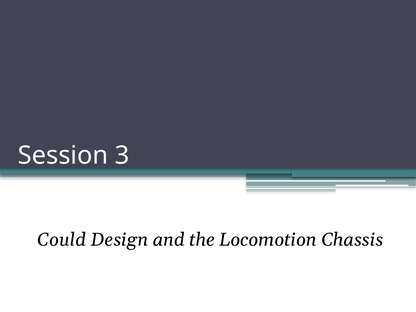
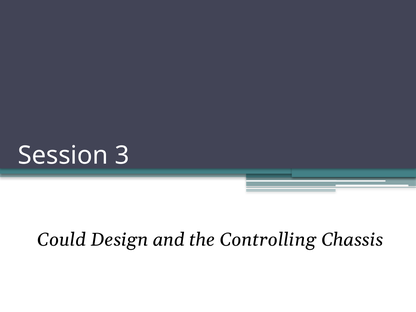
Locomotion: Locomotion -> Controlling (268, 240)
